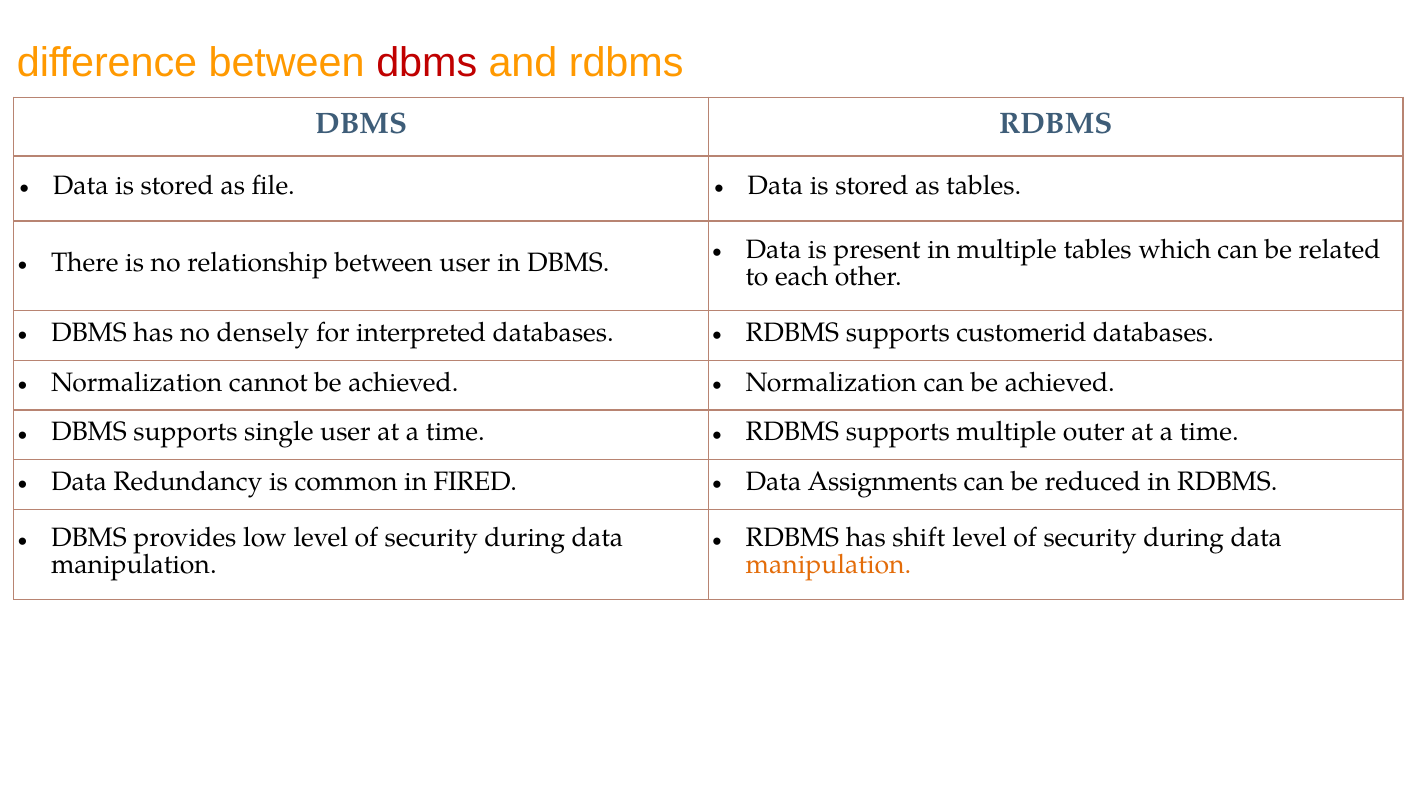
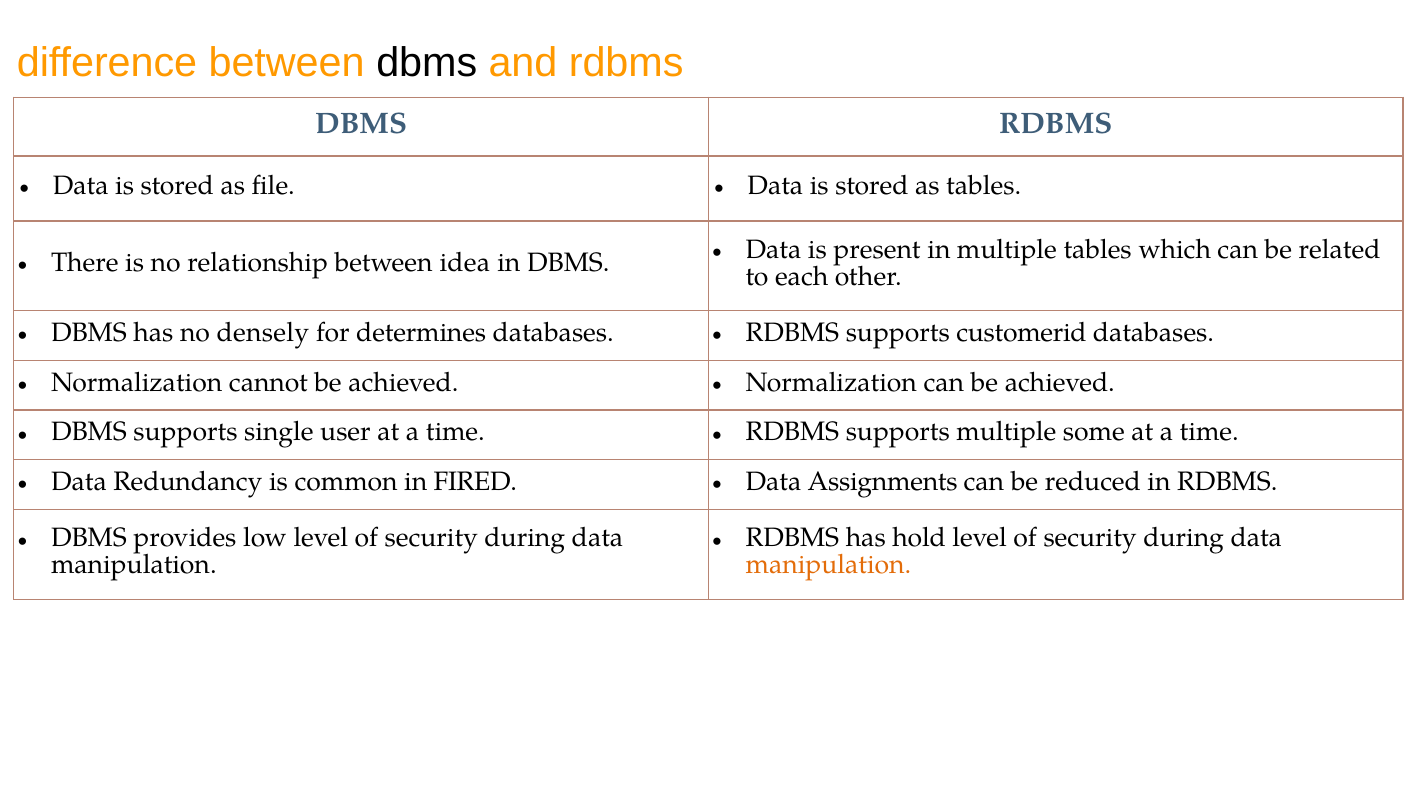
dbms colour: red -> black (427, 63)
between user: user -> idea (465, 263)
interpreted: interpreted -> determines (421, 333)
outer: outer -> some (1094, 432)
shift: shift -> hold (919, 538)
